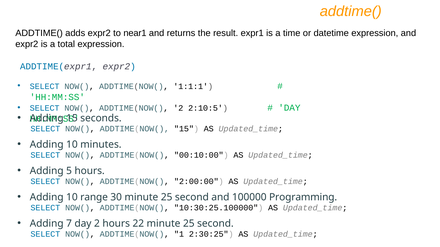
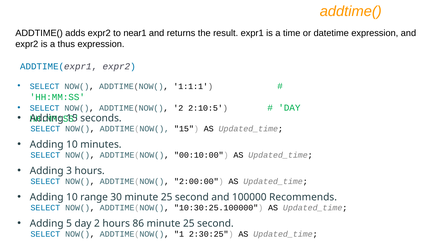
total: total -> thus (66, 44)
5: 5 -> 3 (69, 171)
Programming: Programming -> Recommends (303, 197)
7: 7 -> 5 (69, 224)
22: 22 -> 86 (138, 224)
